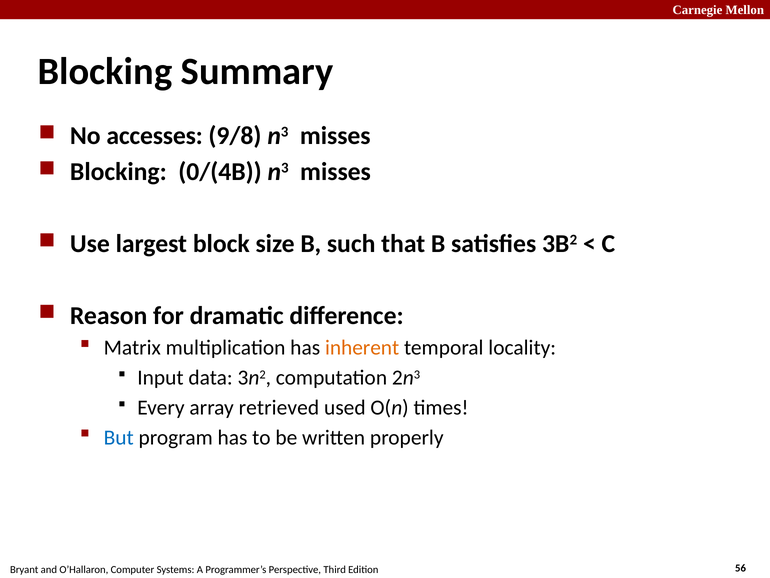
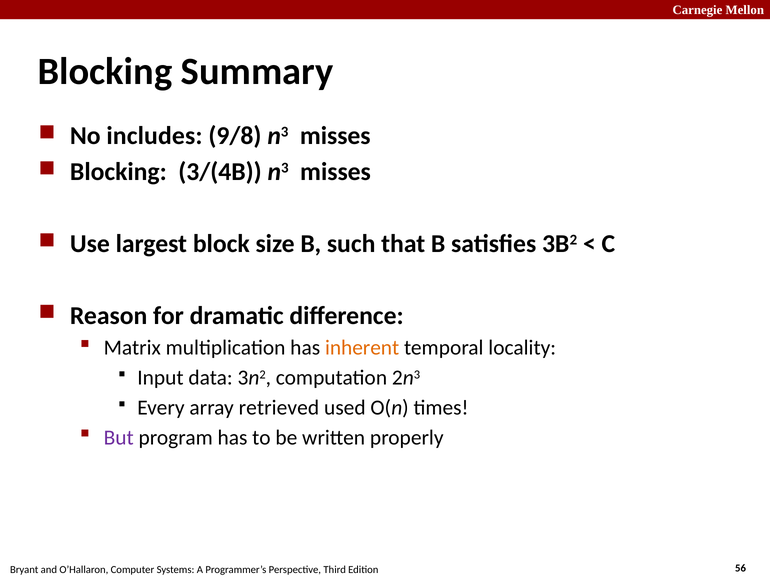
accesses: accesses -> includes (154, 136)
0/(4B: 0/(4B -> 3/(4B (220, 172)
But colour: blue -> purple (119, 437)
